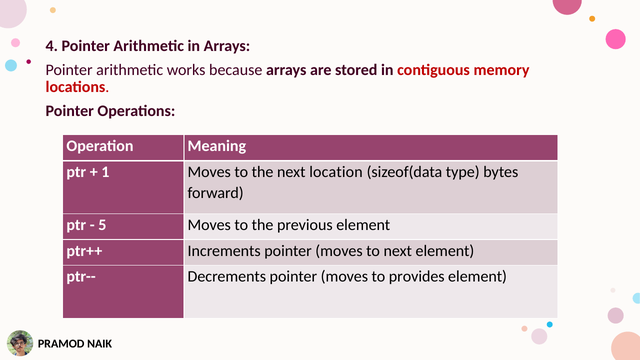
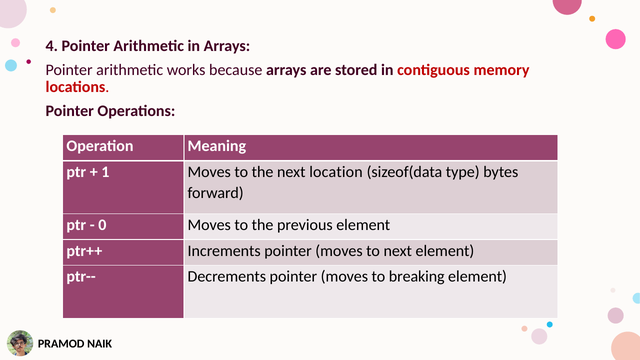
5: 5 -> 0 (102, 225)
provides: provides -> breaking (417, 277)
